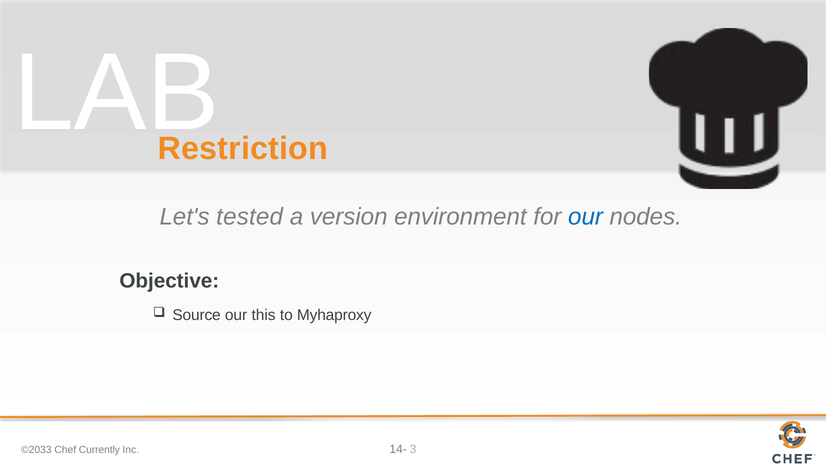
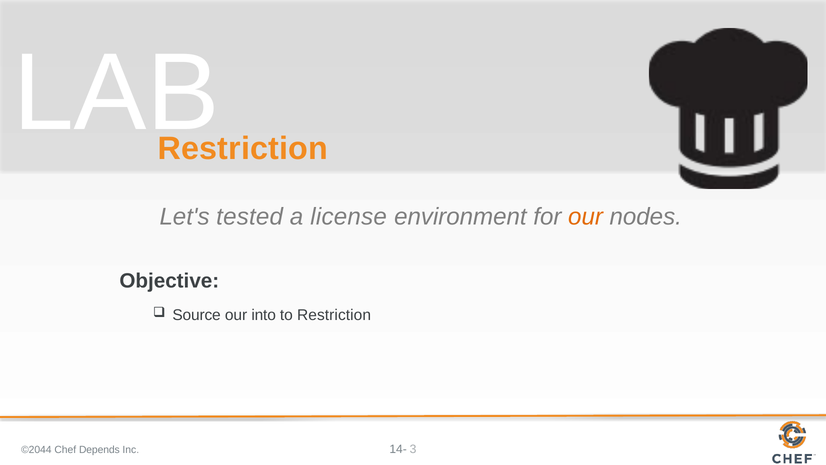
version: version -> license (349, 216)
our colour: blue -> orange (586, 216)
this: this -> into (264, 315)
to Myhaproxy: Myhaproxy -> Restriction (334, 315)
©2033: ©2033 -> ©2044 (36, 450)
Currently: Currently -> Depends (99, 450)
